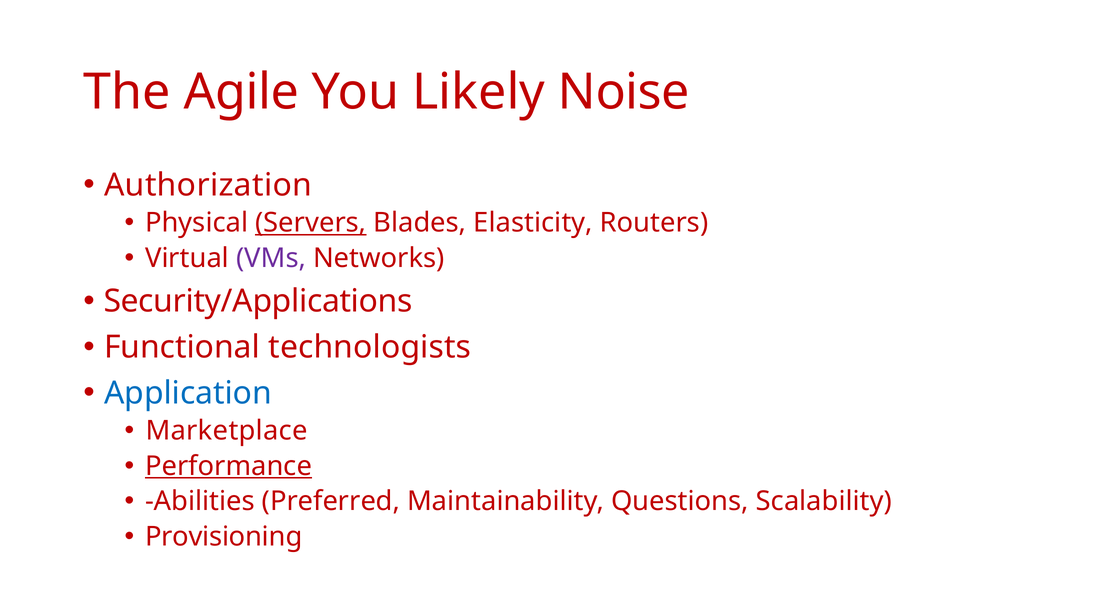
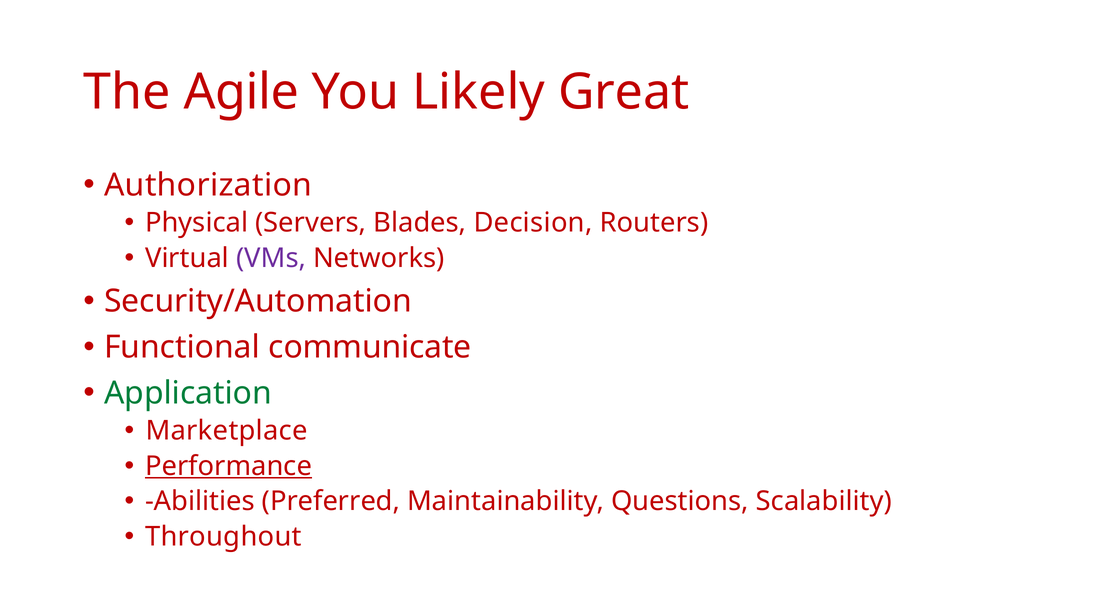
Noise: Noise -> Great (624, 92)
Servers underline: present -> none (311, 223)
Elasticity: Elasticity -> Decision (533, 223)
Security/Applications: Security/Applications -> Security/Automation (258, 301)
technologists: technologists -> communicate (370, 347)
Application colour: blue -> green (188, 393)
Provisioning: Provisioning -> Throughout (223, 537)
